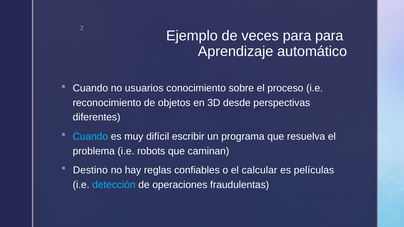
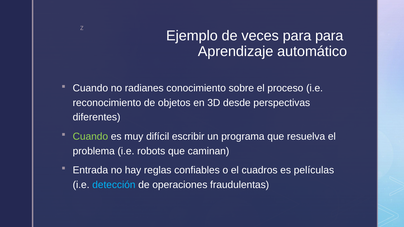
usuarios: usuarios -> radianes (144, 88)
Cuando colour: light blue -> light green (90, 137)
Destino: Destino -> Entrada (90, 170)
calcular: calcular -> cuadros (260, 170)
